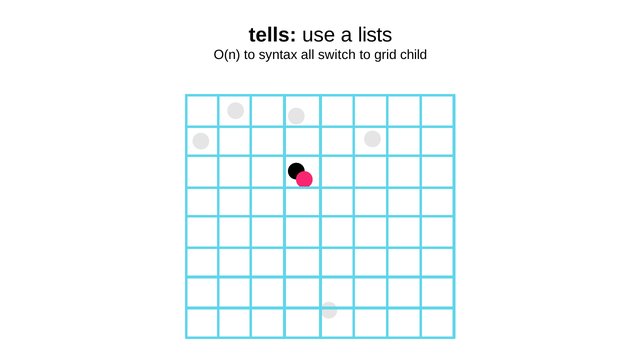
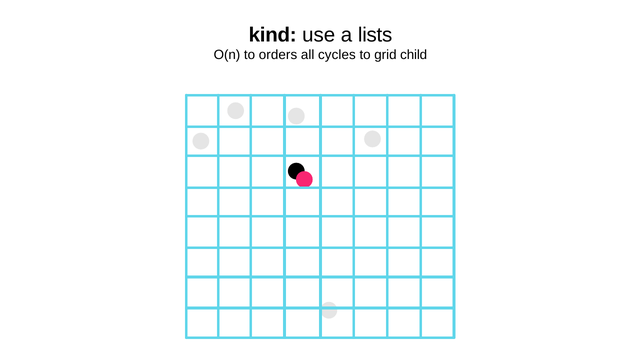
tells: tells -> kind (273, 35)
syntax: syntax -> orders (278, 55)
switch: switch -> cycles (337, 55)
